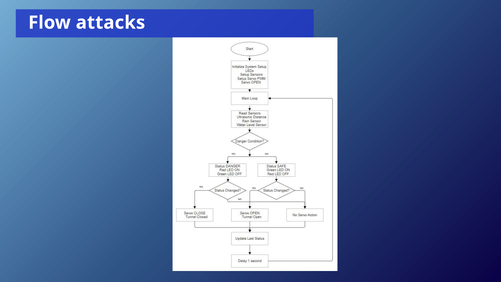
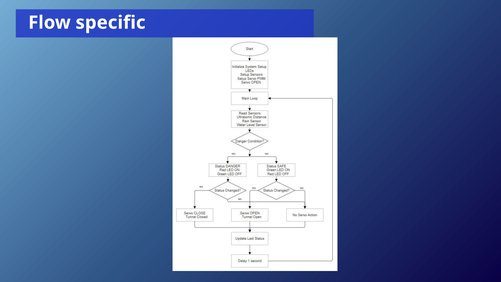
attacks: attacks -> specific (111, 23)
